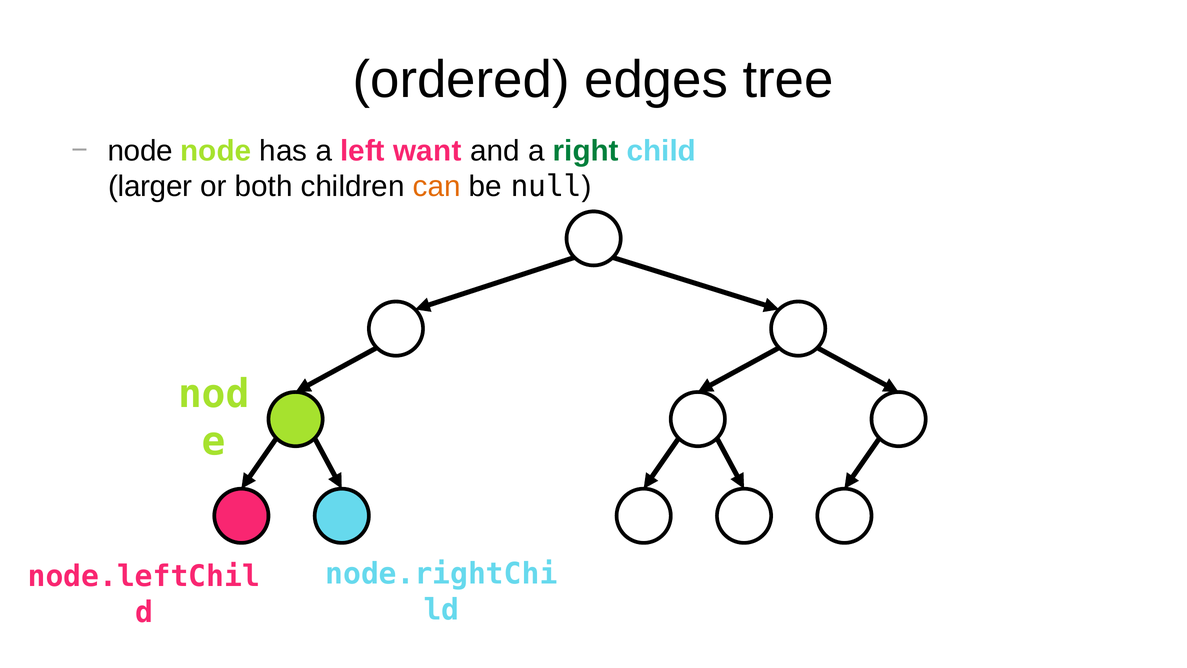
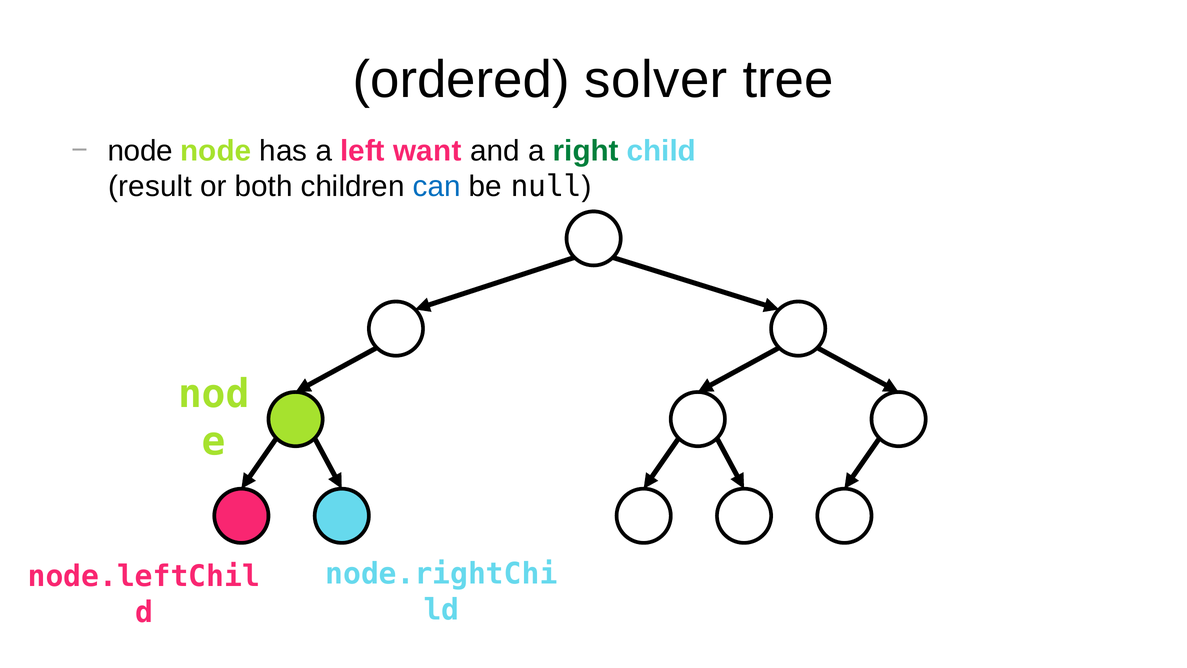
edges: edges -> solver (656, 80)
larger: larger -> result (150, 186)
can colour: orange -> blue (437, 186)
